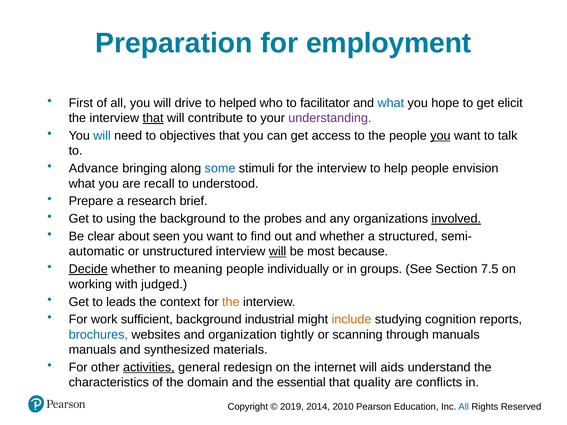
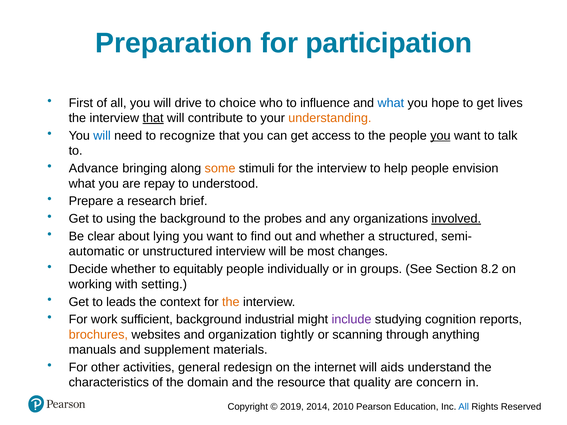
employment: employment -> participation (389, 43)
helped: helped -> choice (238, 103)
facilitator: facilitator -> influence (325, 103)
elicit: elicit -> lives (510, 103)
understanding colour: purple -> orange (330, 118)
objectives: objectives -> recognize (187, 136)
some colour: blue -> orange (220, 169)
recall: recall -> repay (159, 184)
seen: seen -> lying (166, 237)
will underline: present -> none (278, 252)
because: because -> changes (363, 252)
Decide underline: present -> none (88, 269)
meaning: meaning -> equitably (198, 269)
7.5: 7.5 -> 8.2 (490, 269)
judged: judged -> setting (164, 284)
include colour: orange -> purple (352, 320)
brochures colour: blue -> orange (98, 335)
through manuals: manuals -> anything (456, 335)
synthesized: synthesized -> supplement (177, 350)
activities underline: present -> none (149, 368)
essential: essential -> resource (301, 383)
conflicts: conflicts -> concern (439, 383)
